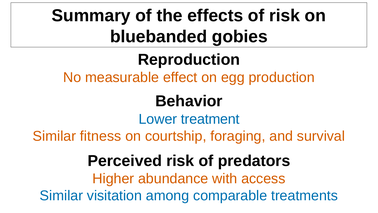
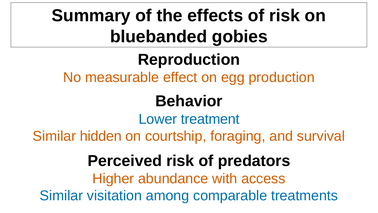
fitness: fitness -> hidden (101, 136)
